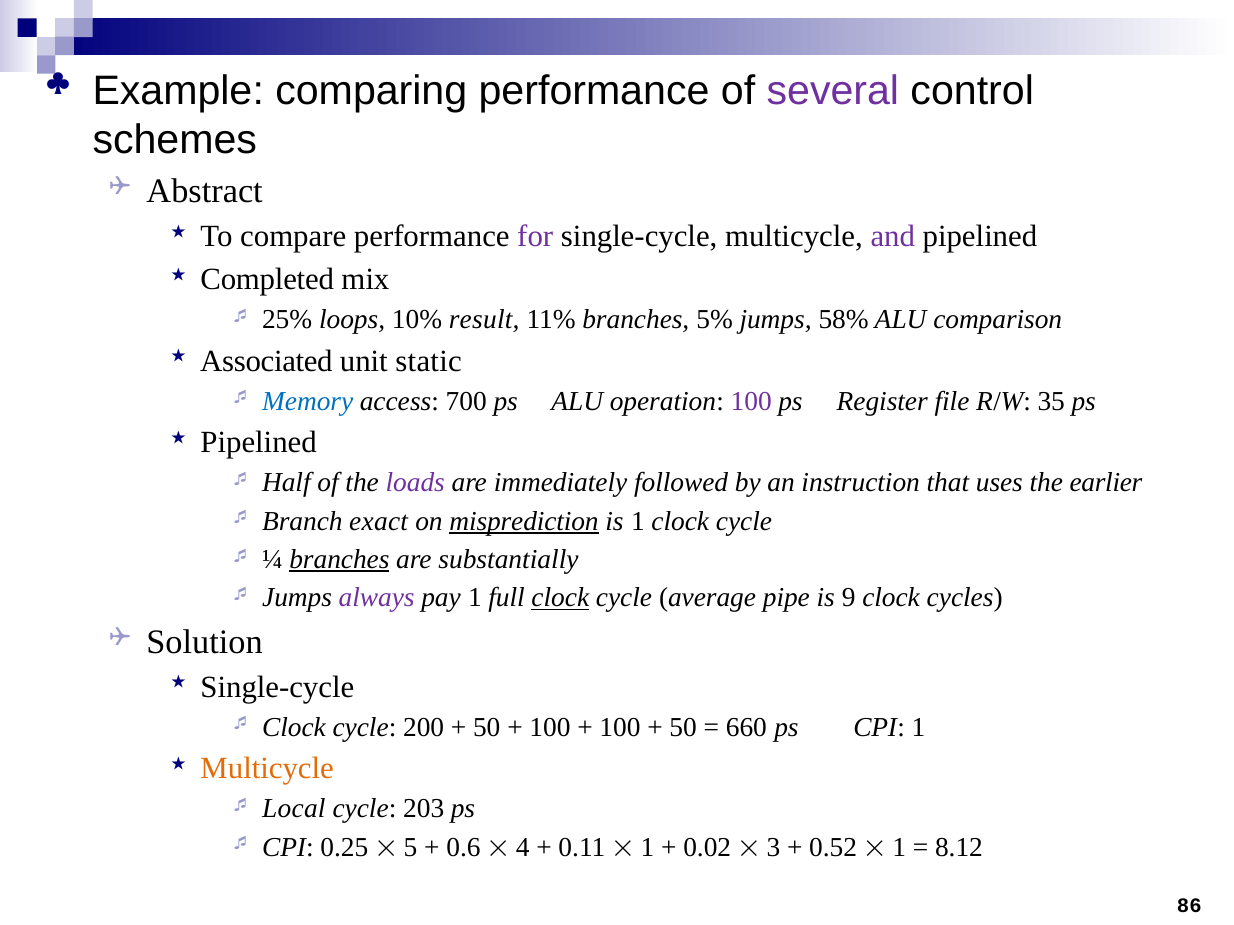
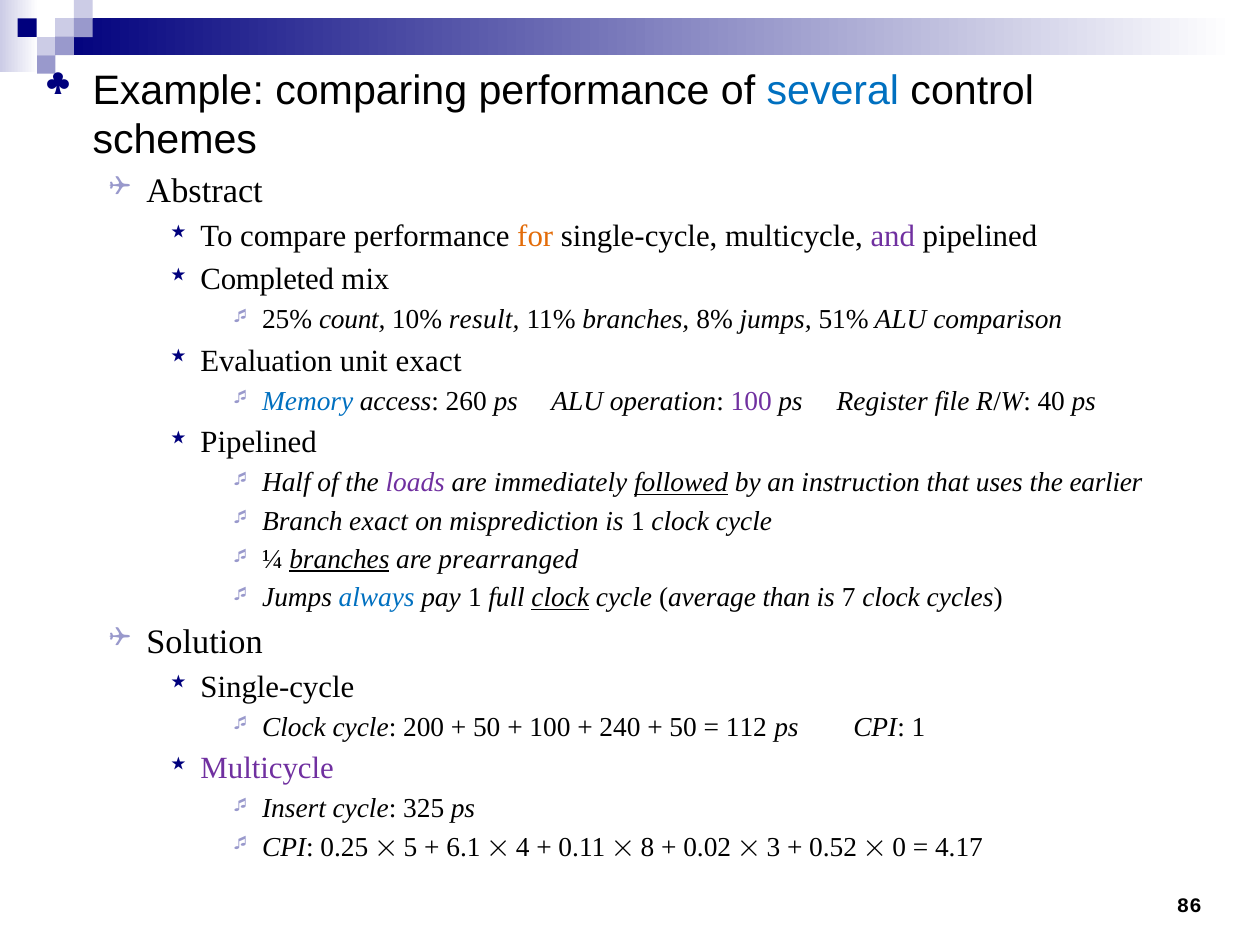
several colour: purple -> blue (833, 91)
for colour: purple -> orange (535, 237)
loops: loops -> count (352, 320)
5%: 5% -> 8% (715, 320)
58%: 58% -> 51% (844, 320)
Associated: Associated -> Evaluation (266, 361)
unit static: static -> exact (429, 361)
700: 700 -> 260 (466, 401)
35: 35 -> 40 (1051, 401)
followed underline: none -> present (681, 483)
misprediction underline: present -> none (524, 521)
substantially: substantially -> prearranged (508, 560)
always colour: purple -> blue (377, 598)
pipe: pipe -> than (786, 598)
9: 9 -> 7 (849, 598)
100: 100 -> 240 (620, 728)
660: 660 -> 112 (746, 728)
Multicycle colour: orange -> purple (267, 769)
Local: Local -> Insert (294, 809)
203: 203 -> 325 (424, 809)
0.6: 0.6 -> 6.1 (463, 848)
1: 1 -> 8 (648, 848)
1: 1 -> 0 (899, 848)
8.12: 8.12 -> 4.17 (959, 848)
